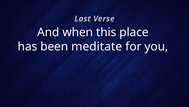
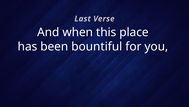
meditate: meditate -> bountiful (97, 46)
